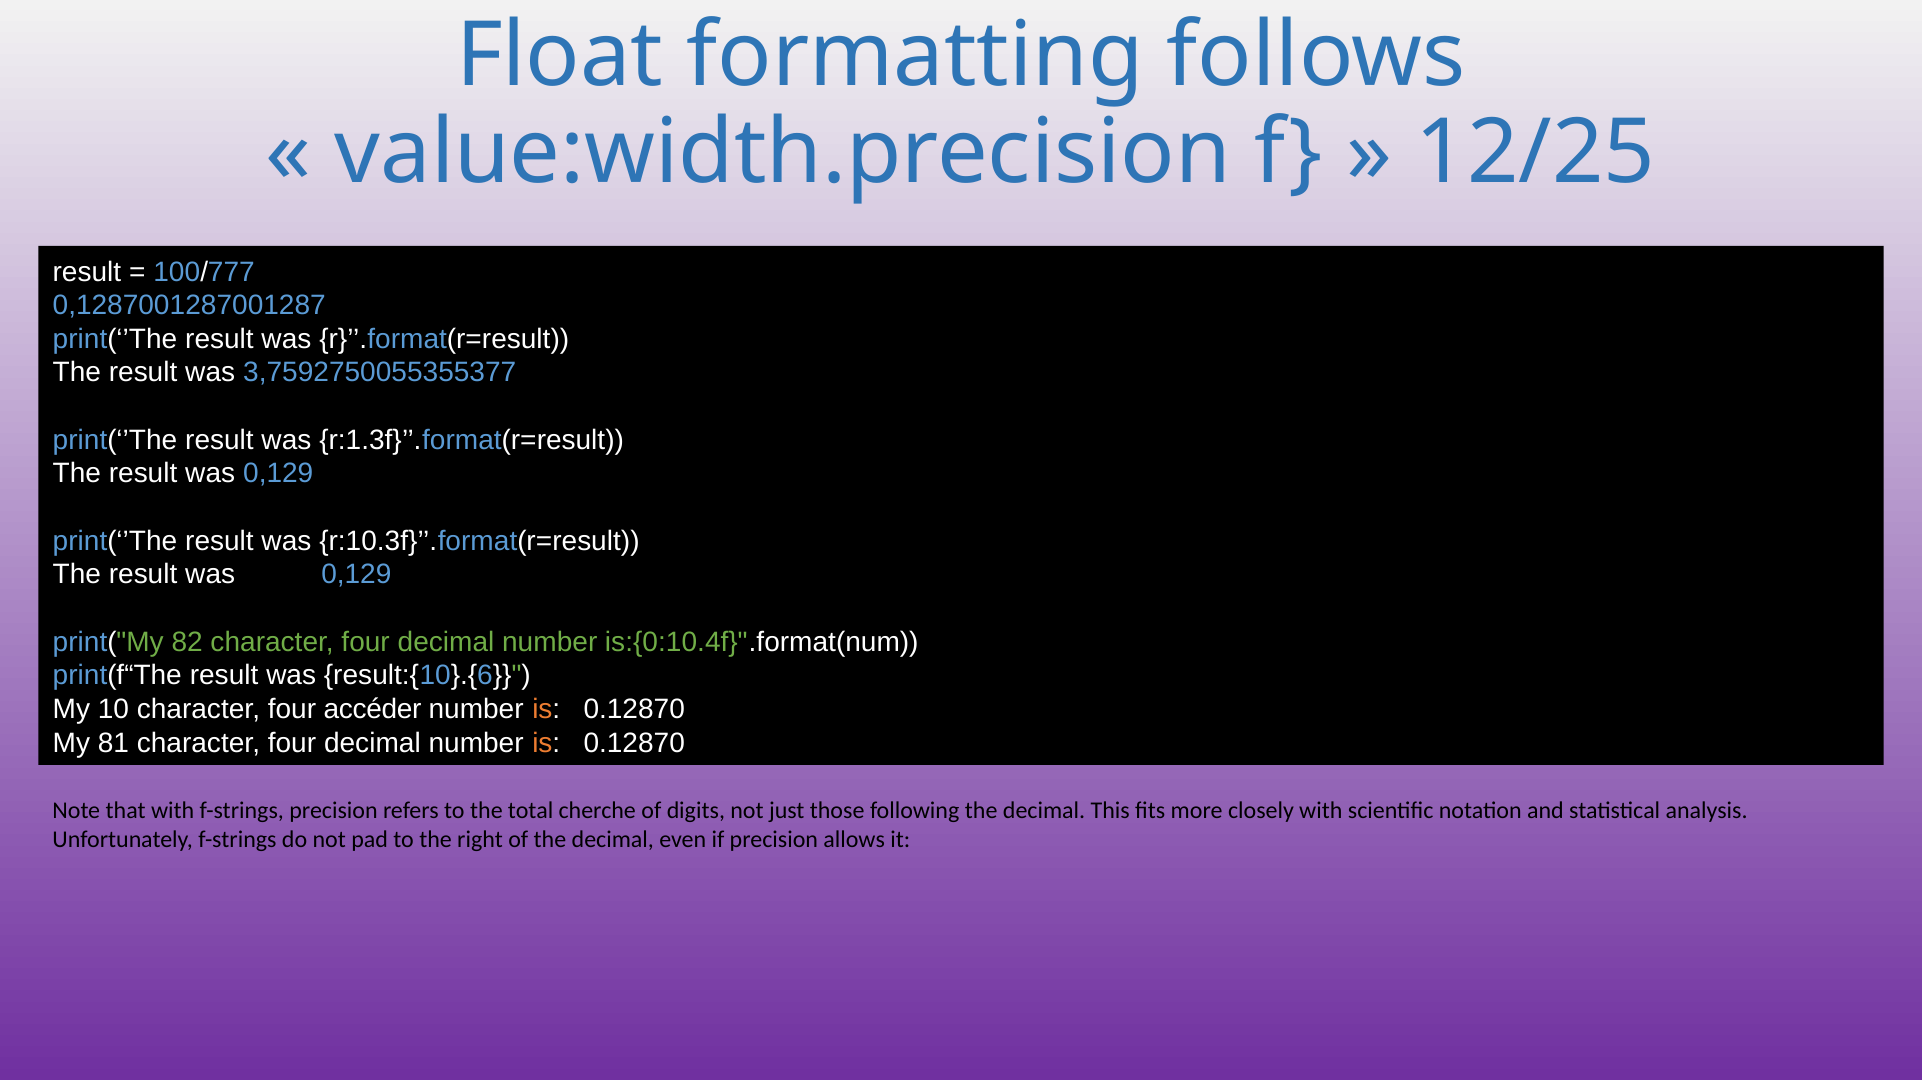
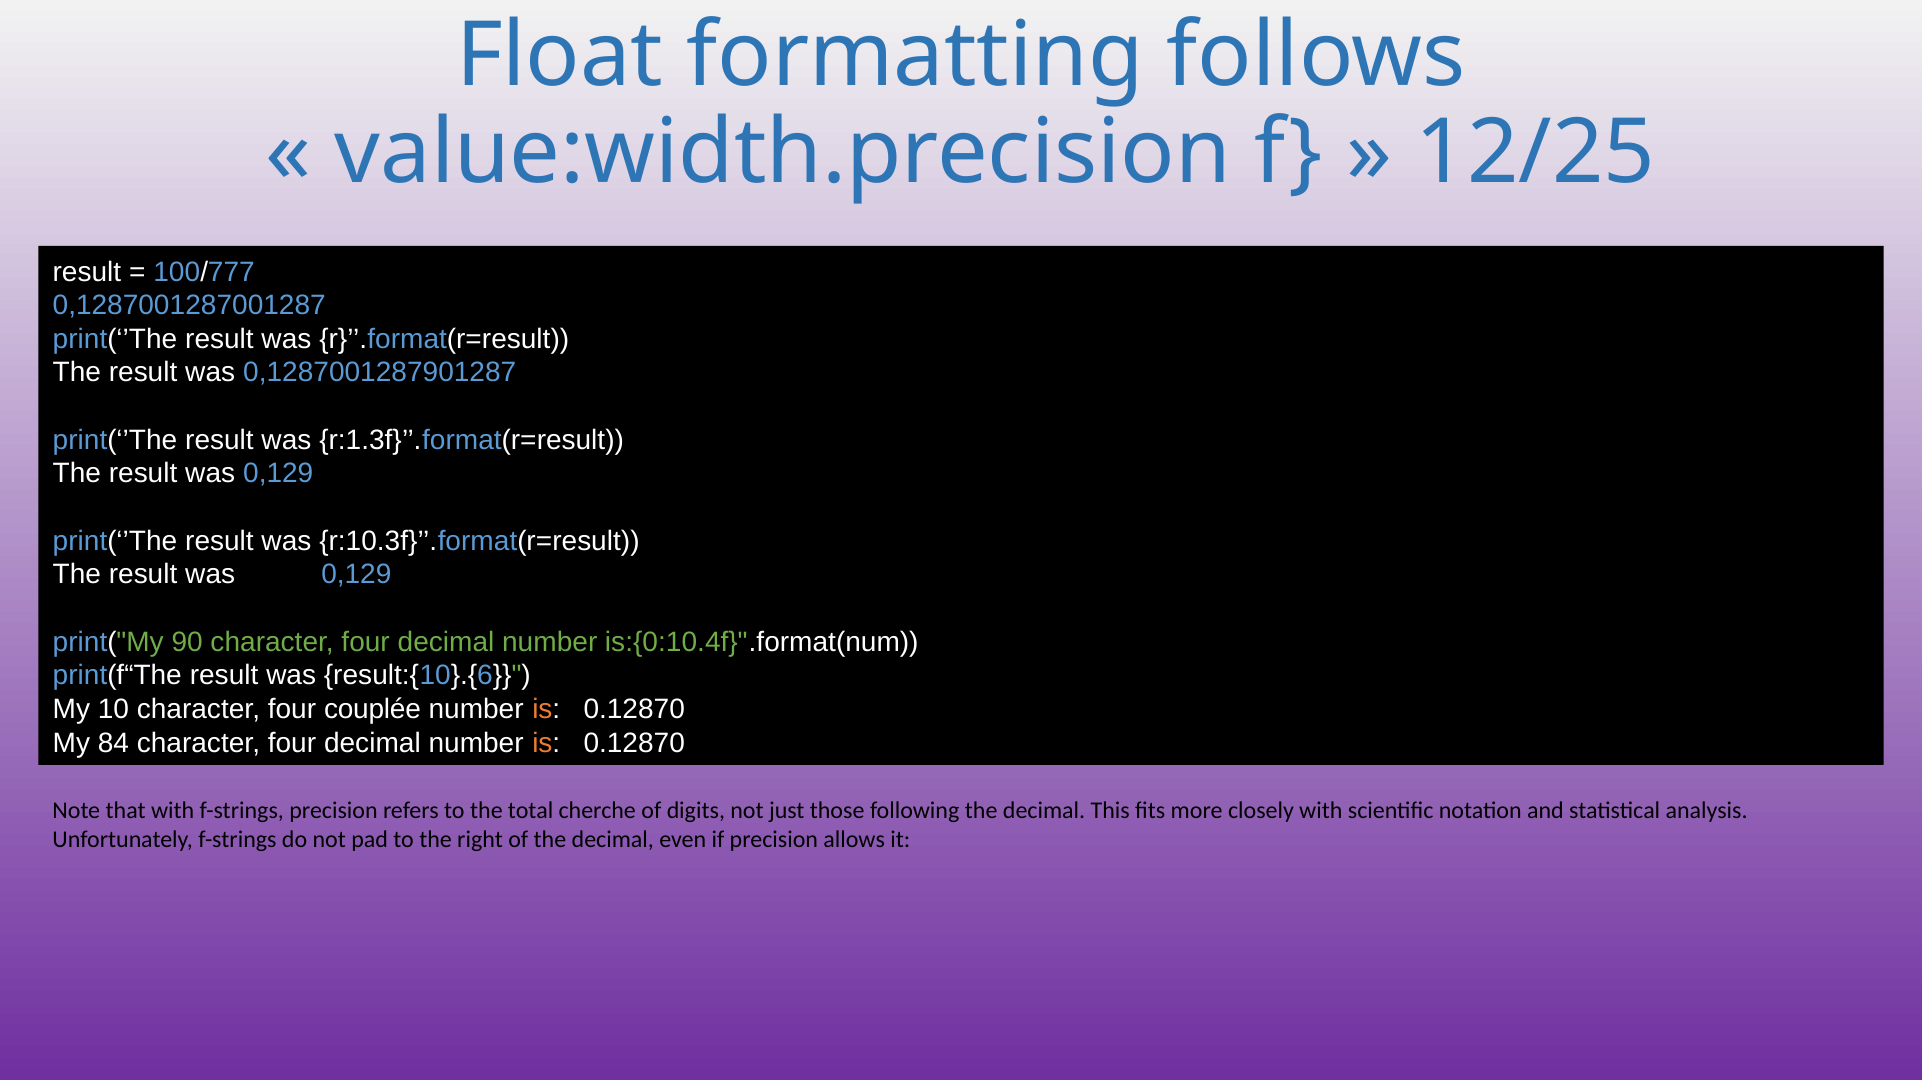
3,7592750055355377: 3,7592750055355377 -> 0,1287001287901287 (380, 373)
82: 82 -> 90 (187, 642)
accéder: accéder -> couplée (372, 709)
81: 81 -> 84 (113, 743)
